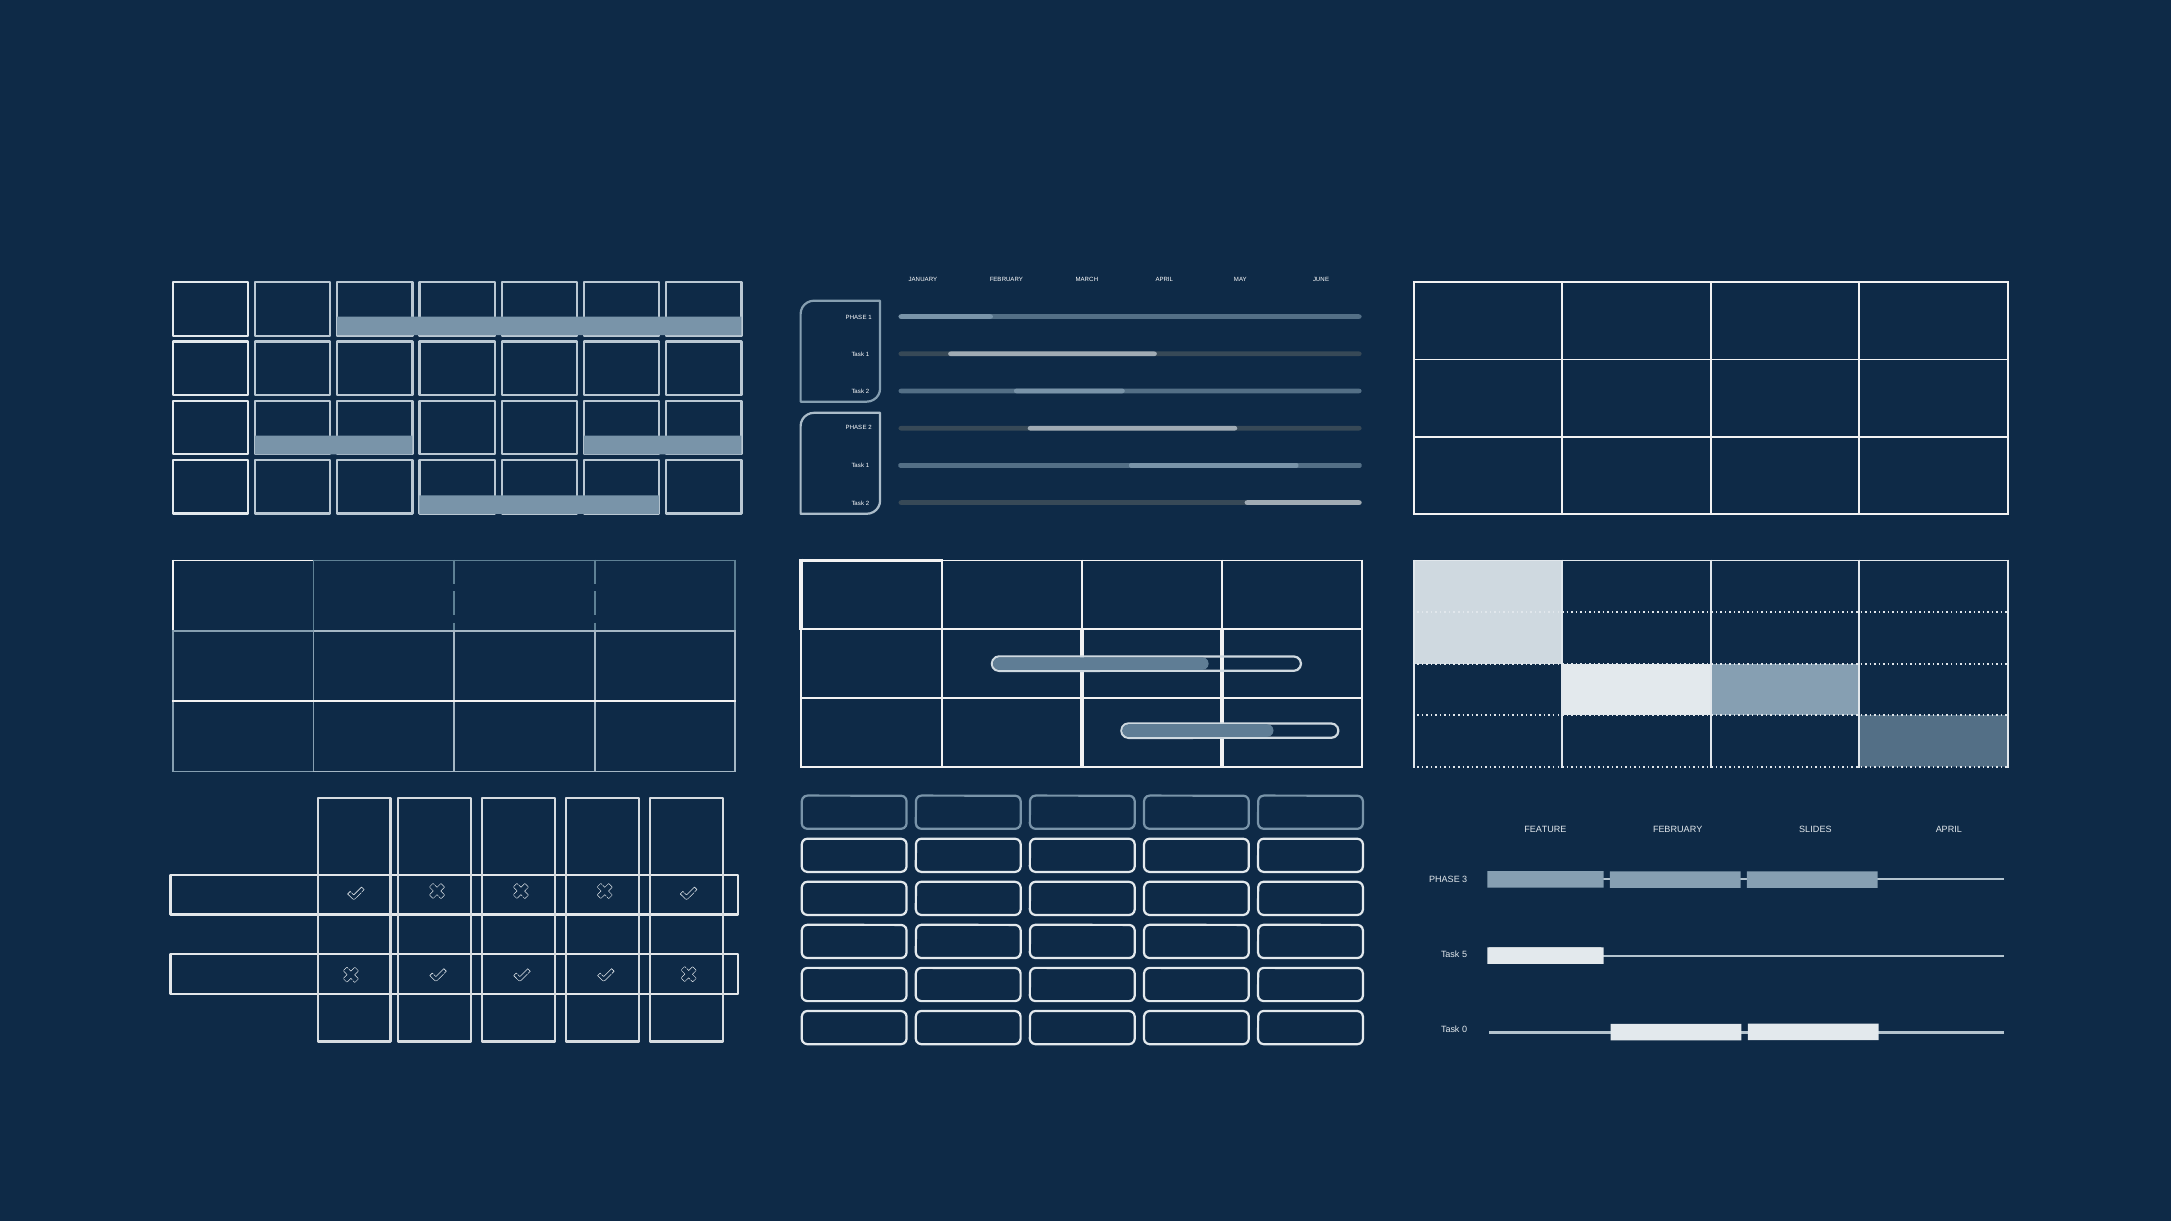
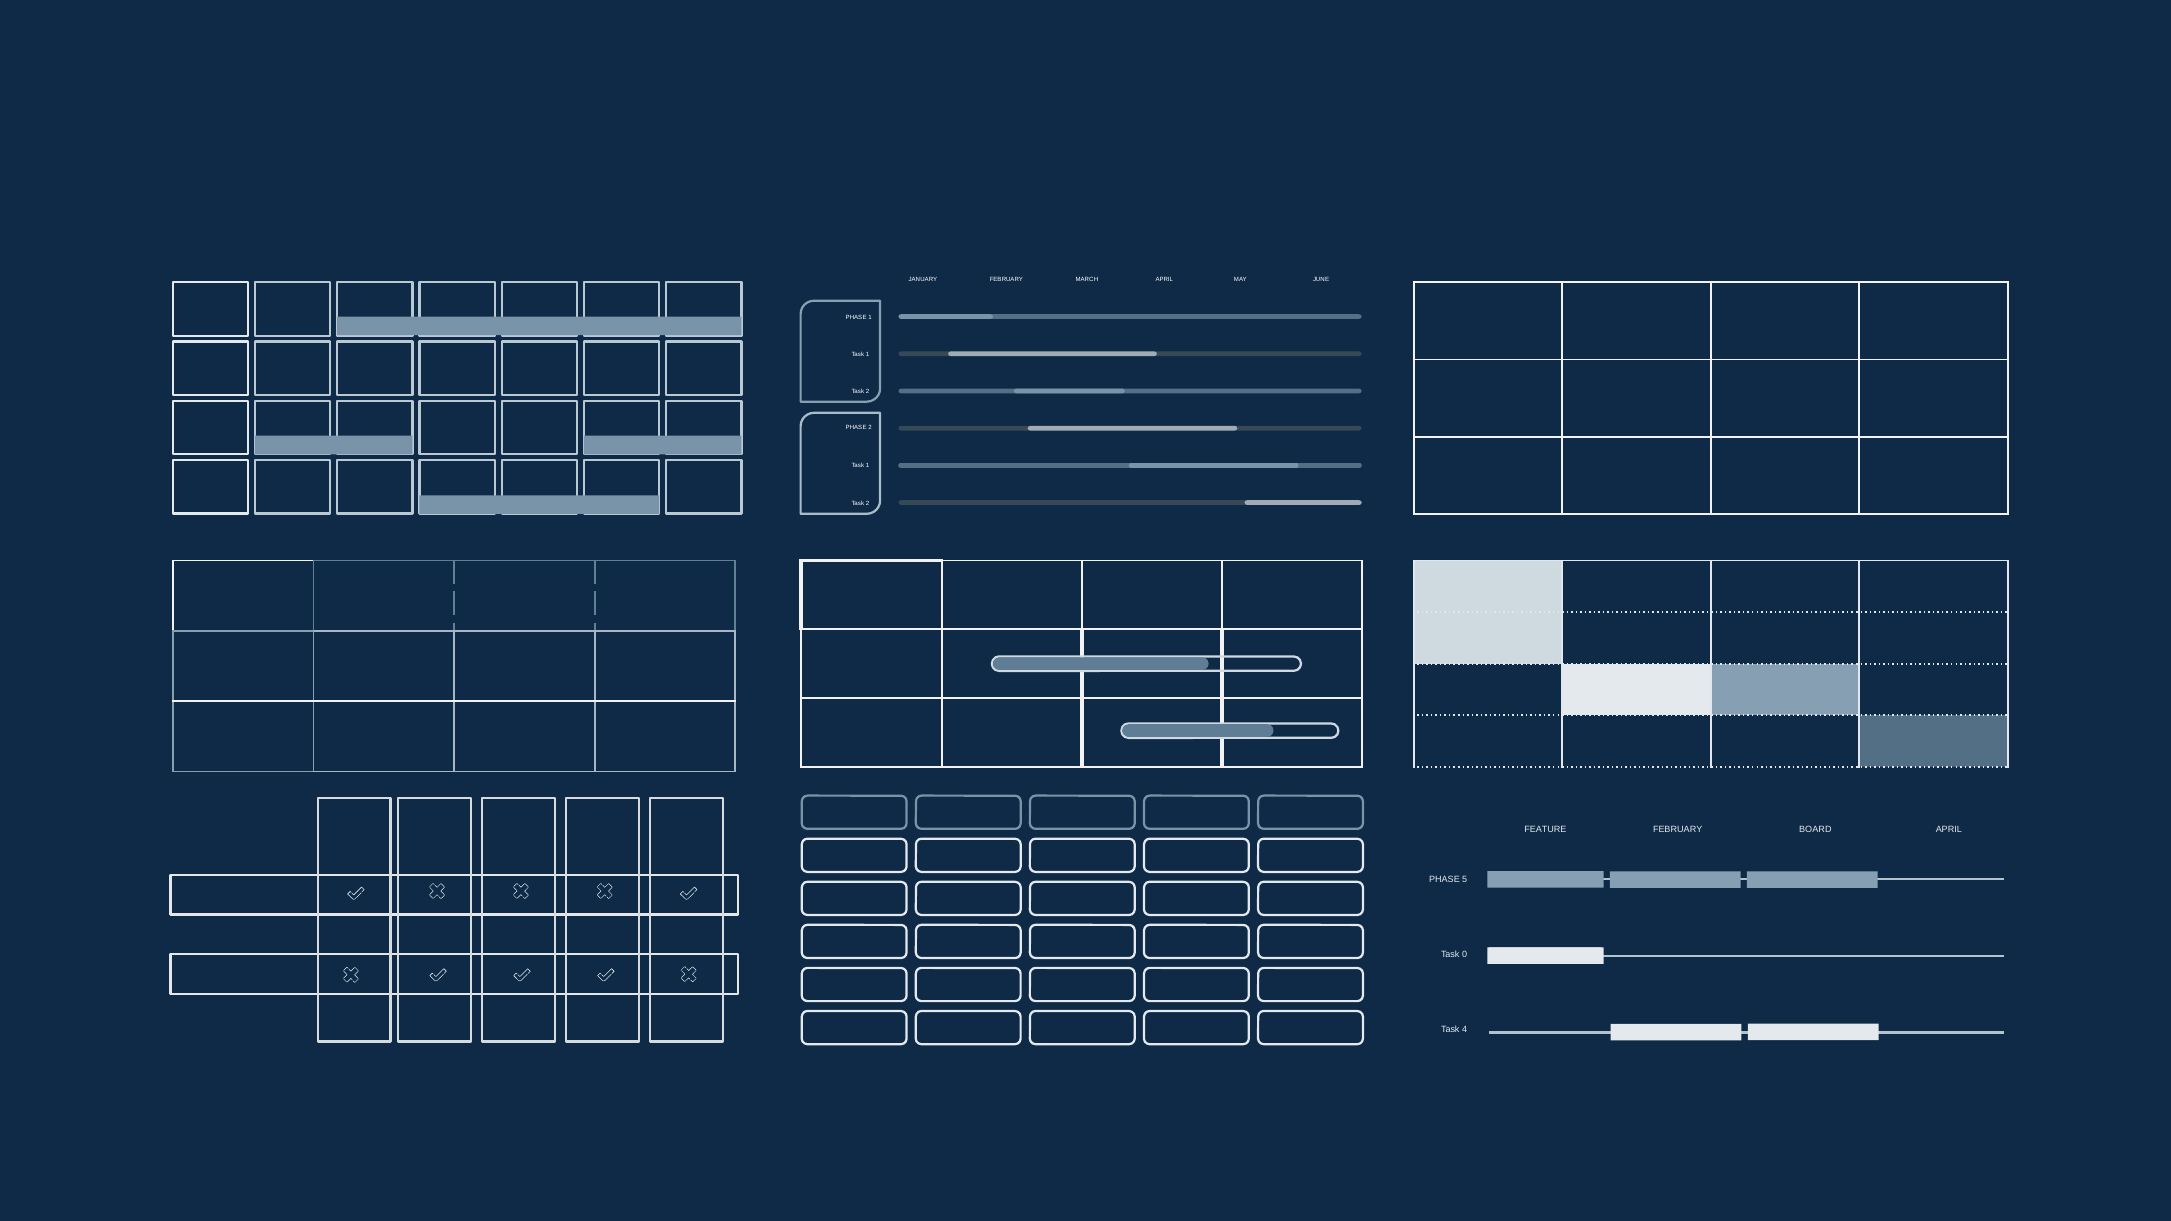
SLIDES: SLIDES -> BOARD (1815, 830)
3: 3 -> 5 (1465, 880)
5: 5 -> 0 (1465, 955)
0: 0 -> 4 (1465, 1030)
